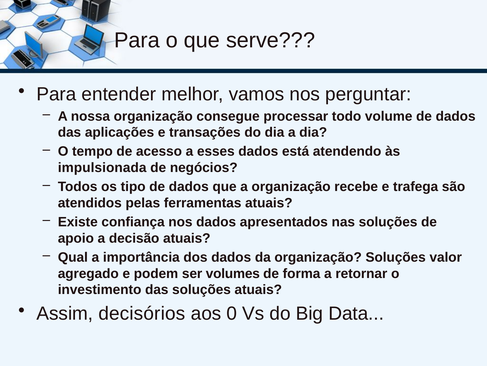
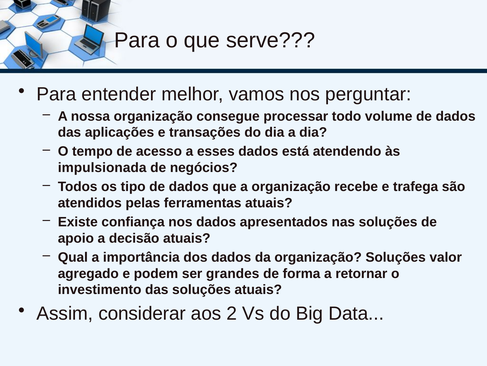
volumes: volumes -> grandes (233, 273)
decisórios: decisórios -> considerar (142, 313)
0: 0 -> 2 (232, 313)
